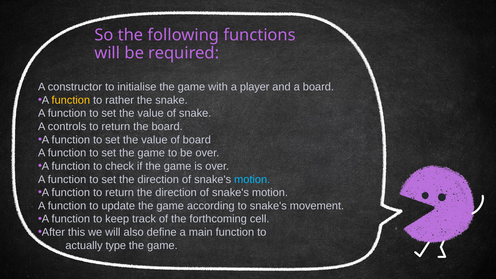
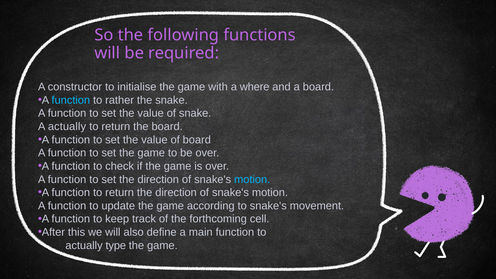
player: player -> where (255, 87)
function colour: yellow -> light blue (71, 100)
A controls: controls -> actually (67, 126)
